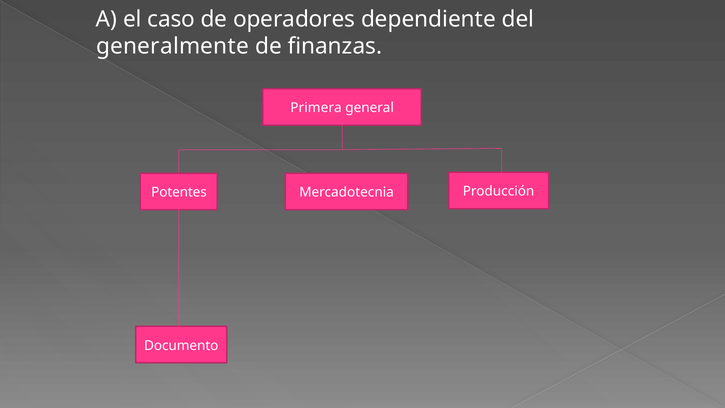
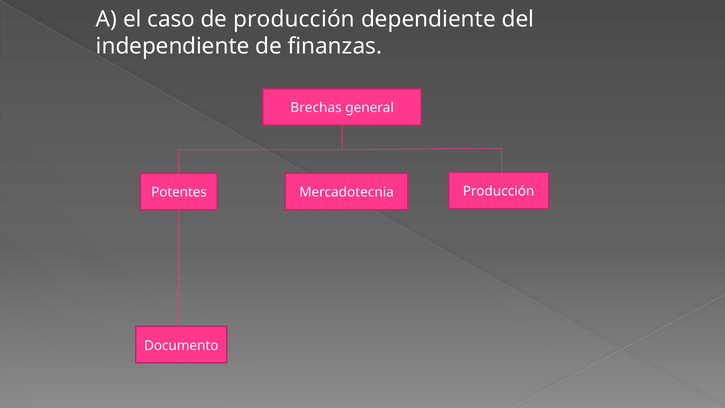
de operadores: operadores -> producción (294, 19)
generalmente: generalmente -> independiente (173, 46)
Primera: Primera -> Brechas (316, 108)
